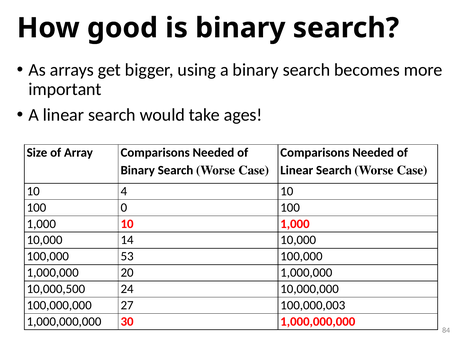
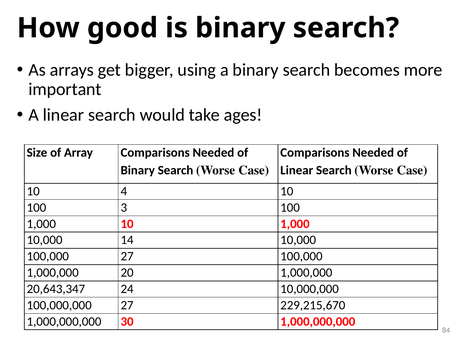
0: 0 -> 3 (124, 208)
100,000 53: 53 -> 27 (127, 257)
10,000,500: 10,000,500 -> 20,643,347 (56, 289)
100,000,003: 100,000,003 -> 229,215,670 (313, 306)
